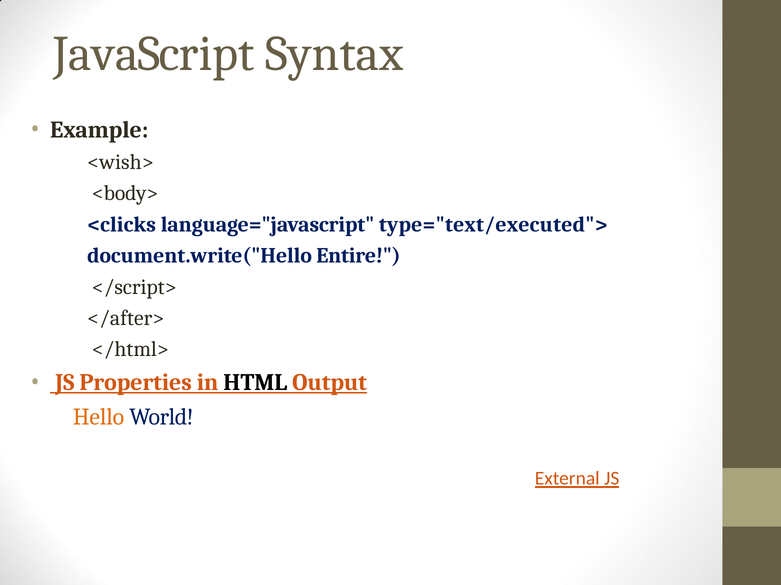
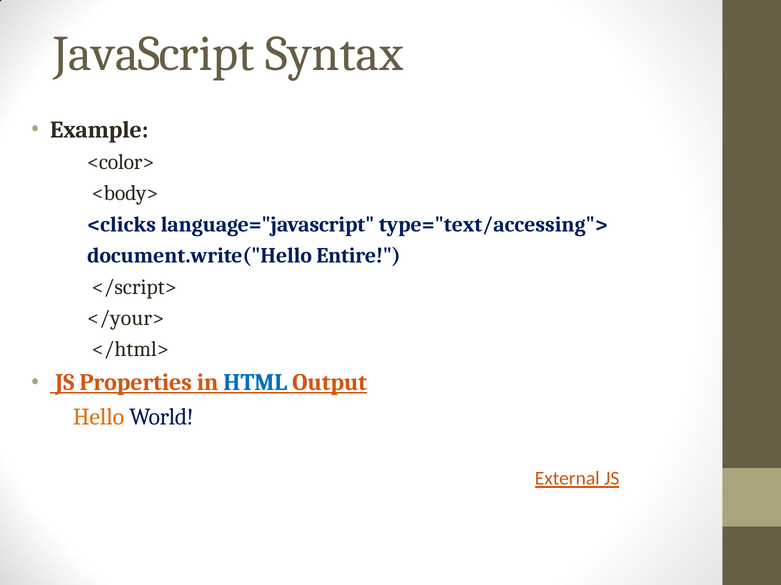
<wish>: <wish> -> <color> (121, 162)
type="text/executed">: type="text/executed"> -> type="text/accessing"> (493, 225)
</after>: </after> -> </your> (126, 319)
HTML colour: black -> blue (255, 383)
